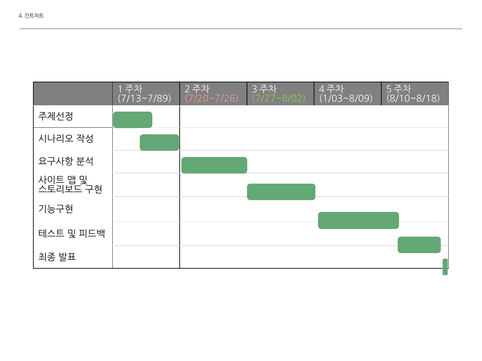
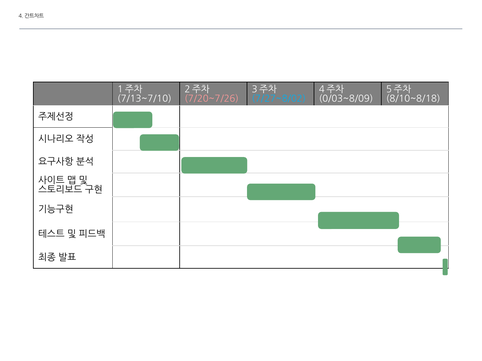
7/13~7/89: 7/13~7/89 -> 7/13~7/10 (144, 99)
7/27~8/02 colour: light green -> light blue (279, 99)
1/03~8/09: 1/03~8/09 -> 0/03~8/09 (346, 99)
